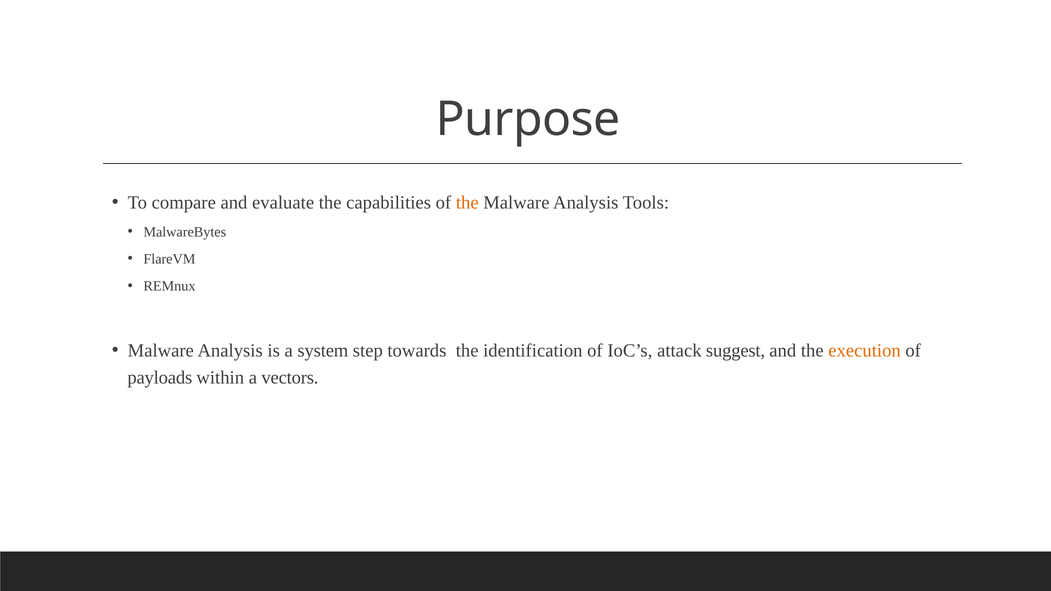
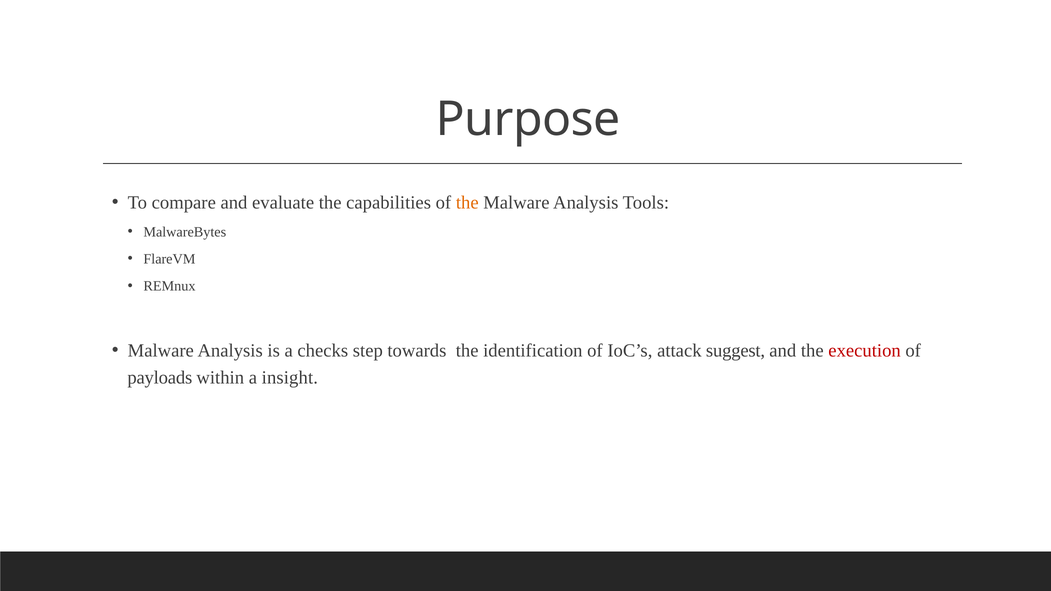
system: system -> checks (323, 351)
execution colour: orange -> red (865, 351)
vectors: vectors -> insight (290, 377)
